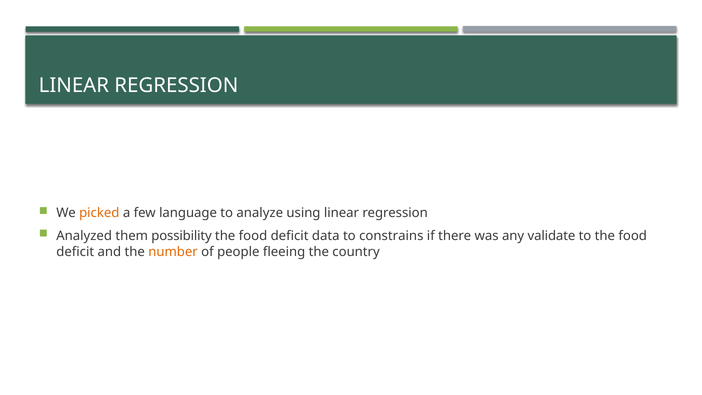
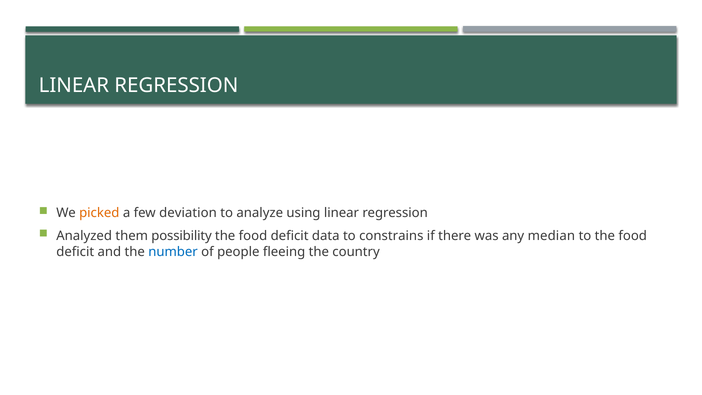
language: language -> deviation (188, 213)
validate: validate -> median (551, 236)
number colour: orange -> blue (173, 252)
